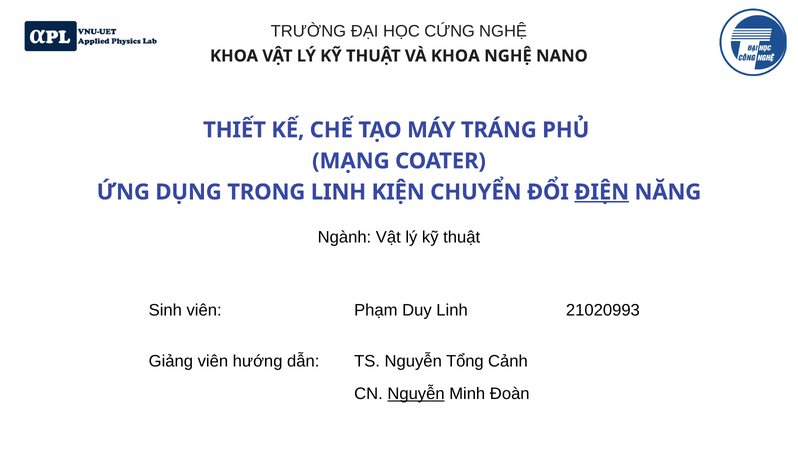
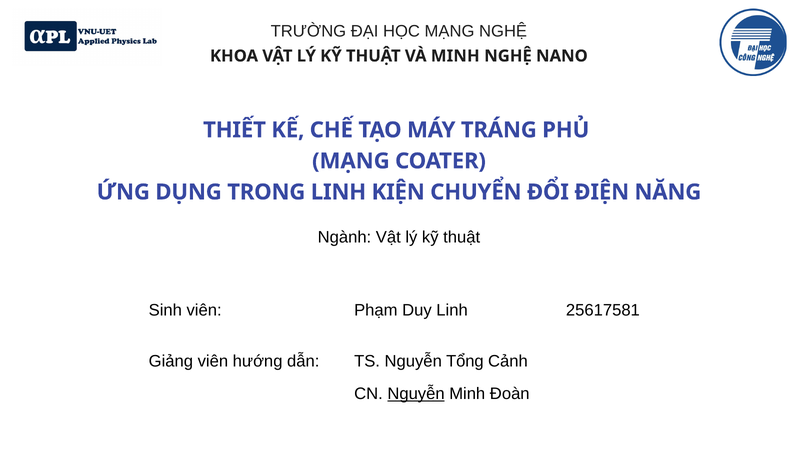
HỌC CỨNG: CỨNG -> MẠNG (450, 31)
VÀ KHOA: KHOA -> MINH (455, 56)
ĐIỆN underline: present -> none (602, 192)
21020993: 21020993 -> 25617581 (603, 310)
